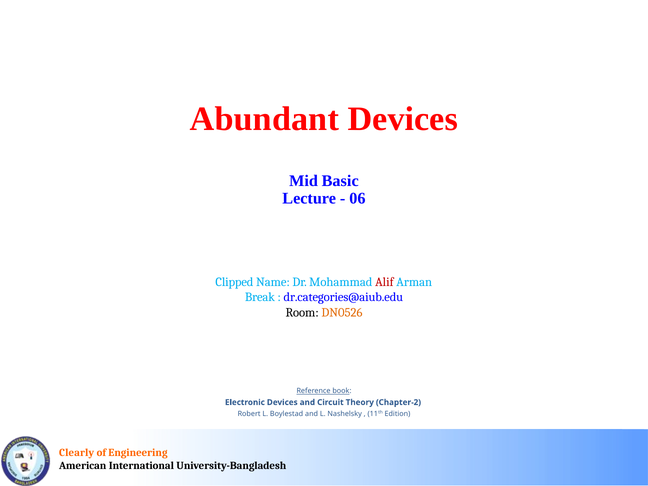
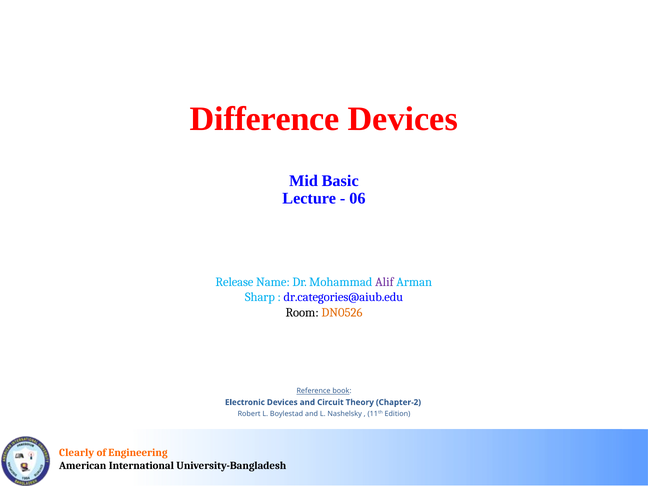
Abundant: Abundant -> Difference (265, 119)
Clipped: Clipped -> Release (234, 282)
Alif colour: red -> purple (384, 282)
Break: Break -> Sharp (260, 297)
